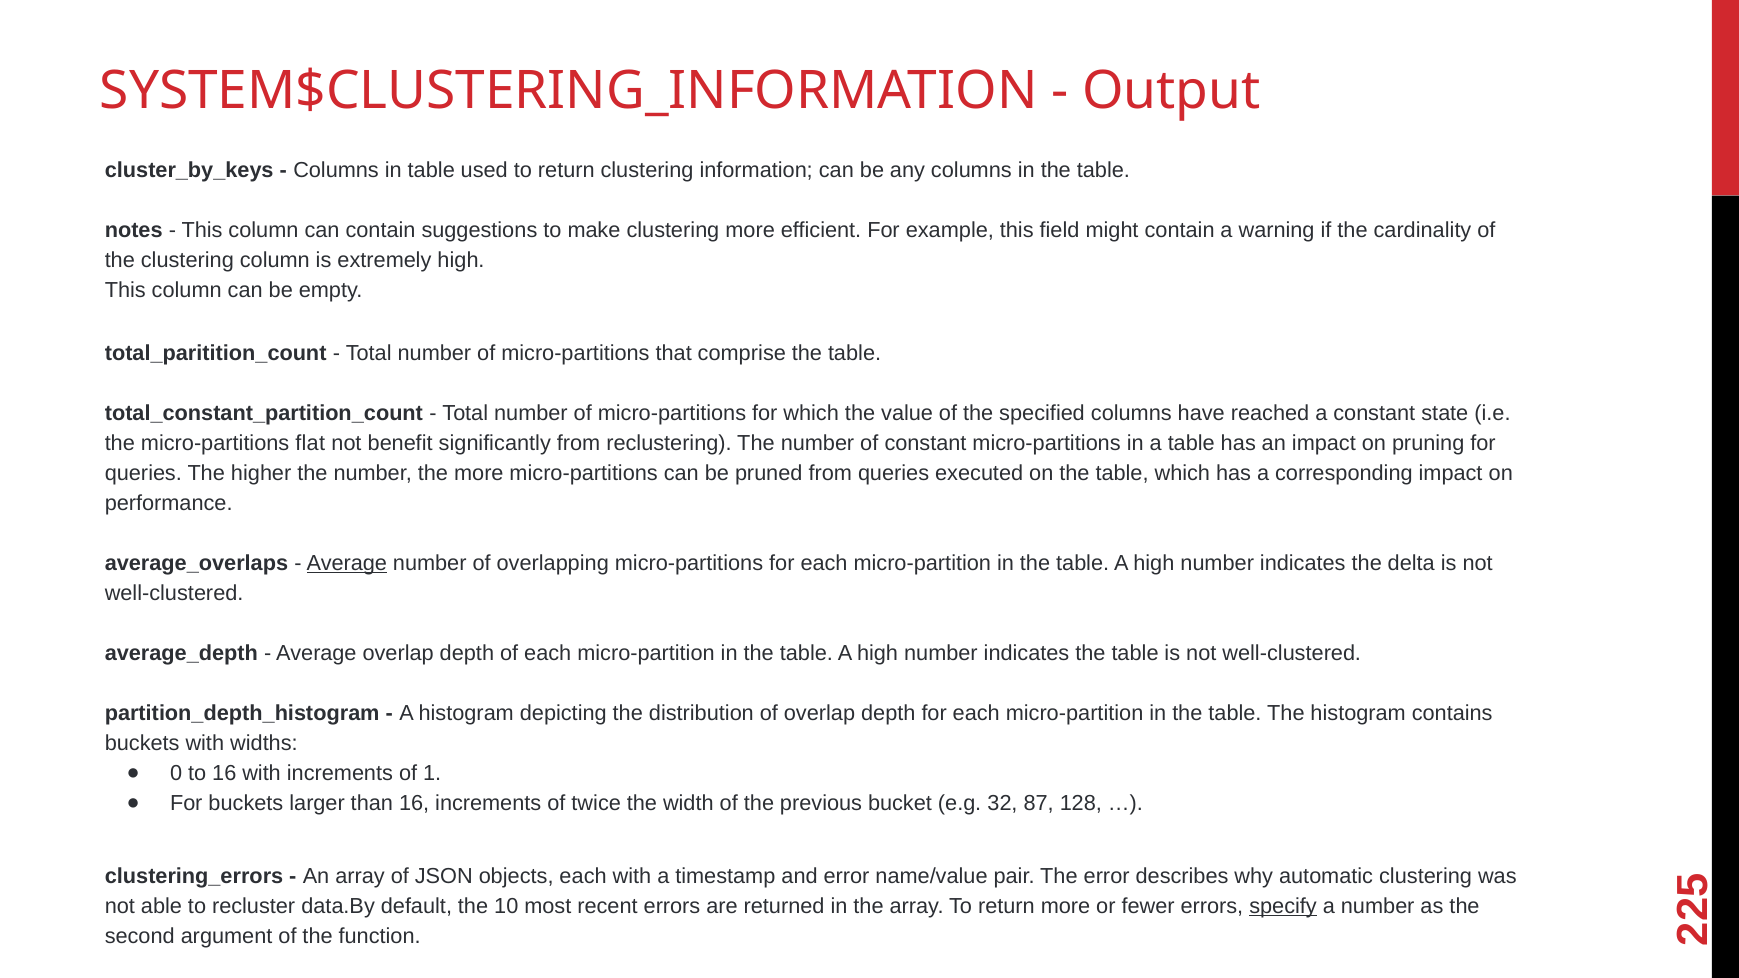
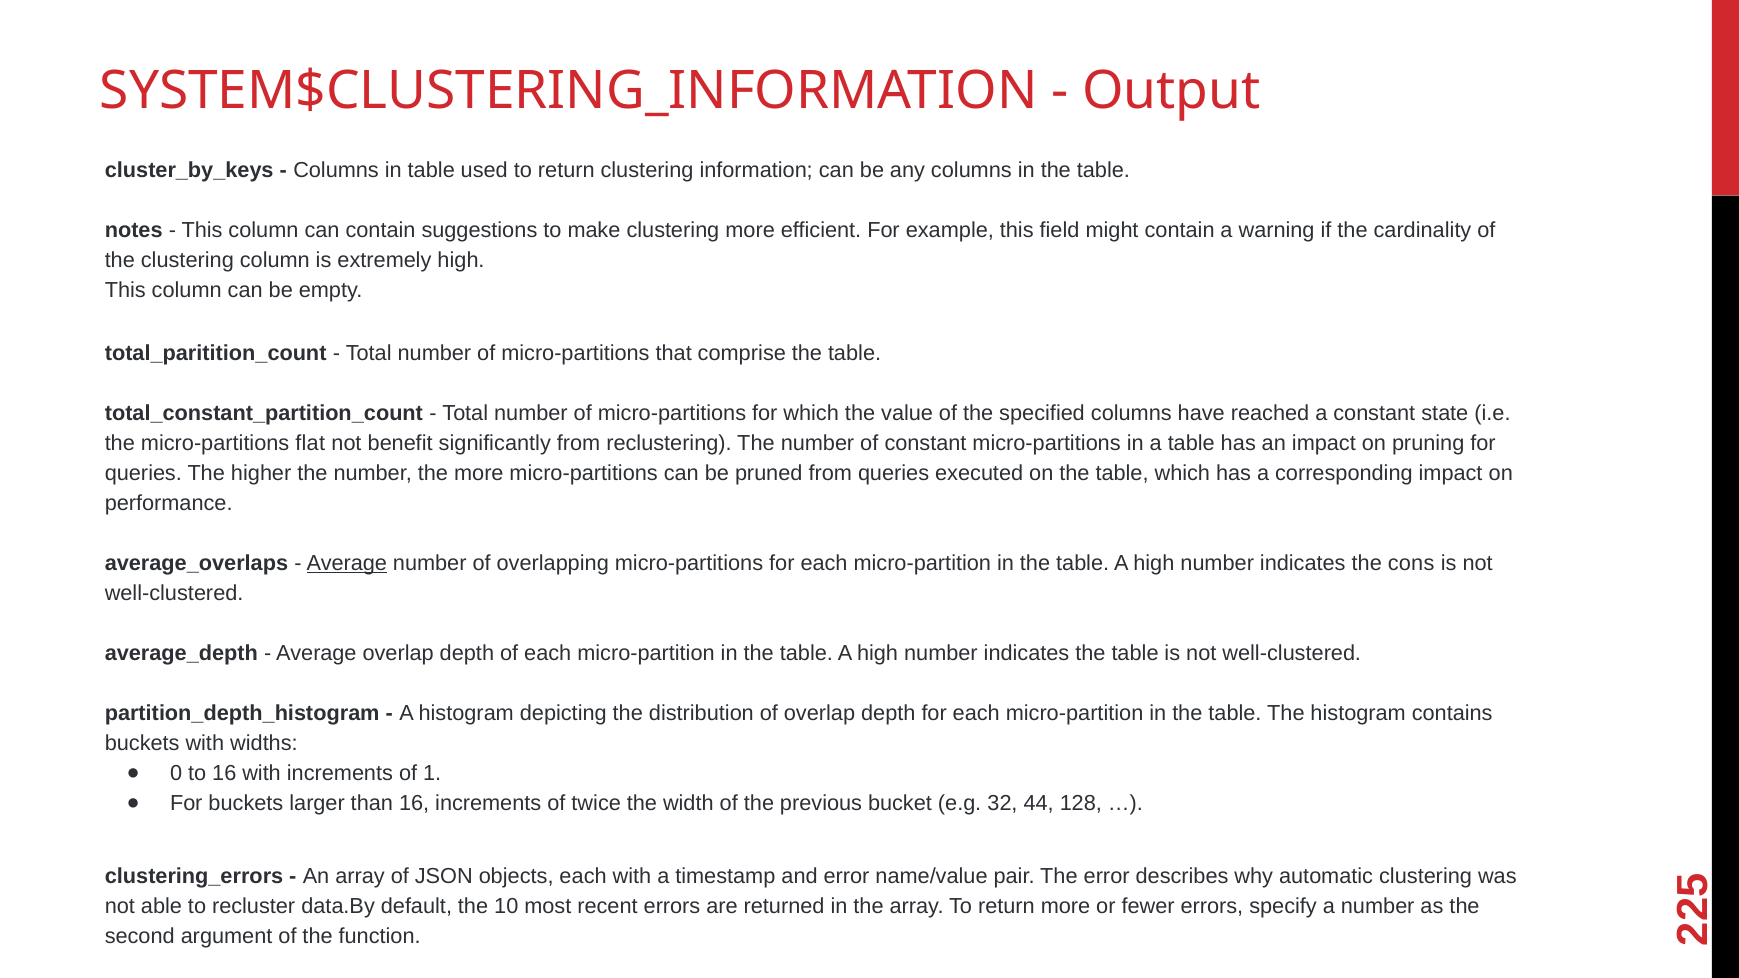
delta: delta -> cons (1411, 563)
87: 87 -> 44 (1039, 803)
specify underline: present -> none (1283, 907)
